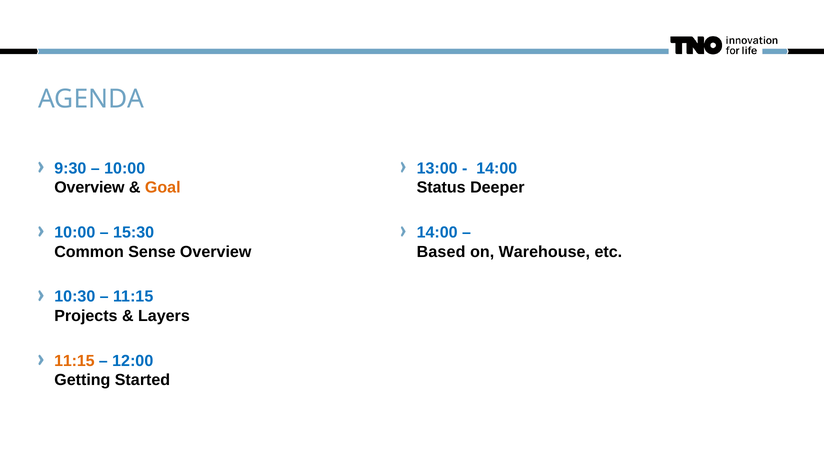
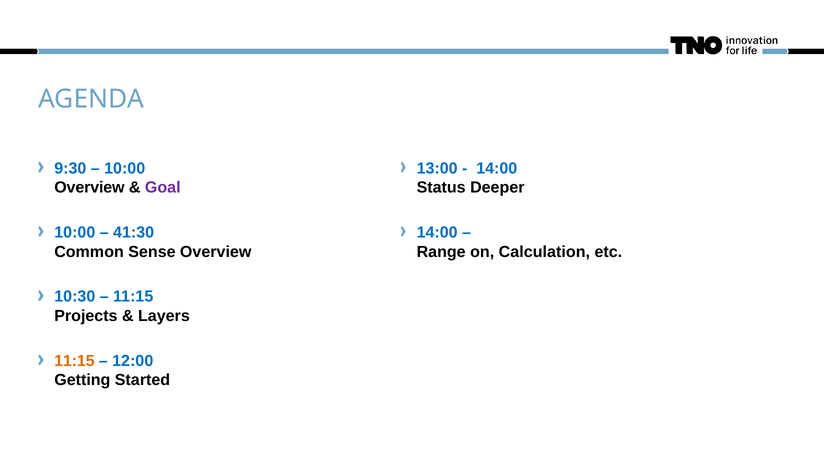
Goal colour: orange -> purple (163, 187)
15:30: 15:30 -> 41:30 (134, 232)
Based: Based -> Range (441, 251)
Warehouse: Warehouse -> Calculation (544, 251)
